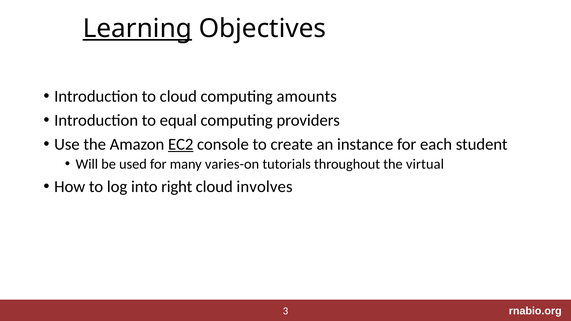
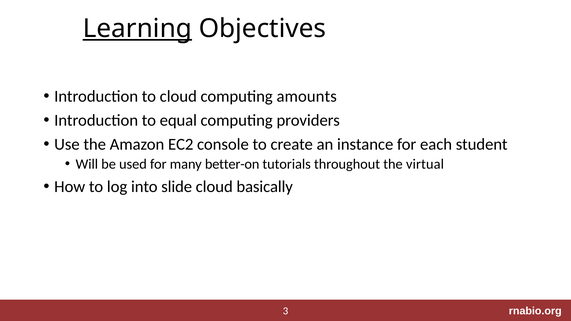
EC2 underline: present -> none (181, 144)
varies-on: varies-on -> better-on (232, 164)
right: right -> slide (177, 187)
involves: involves -> basically (265, 187)
